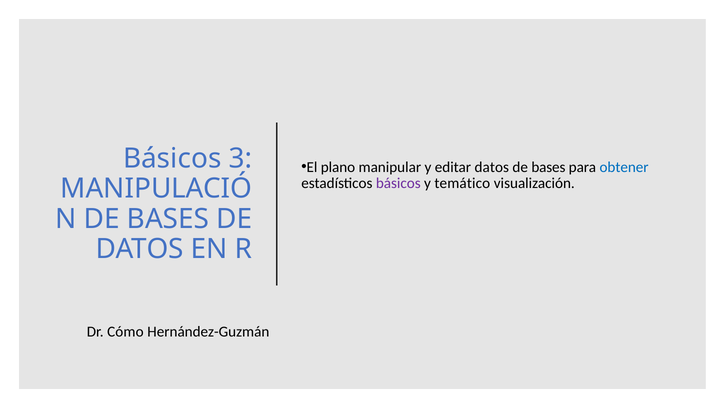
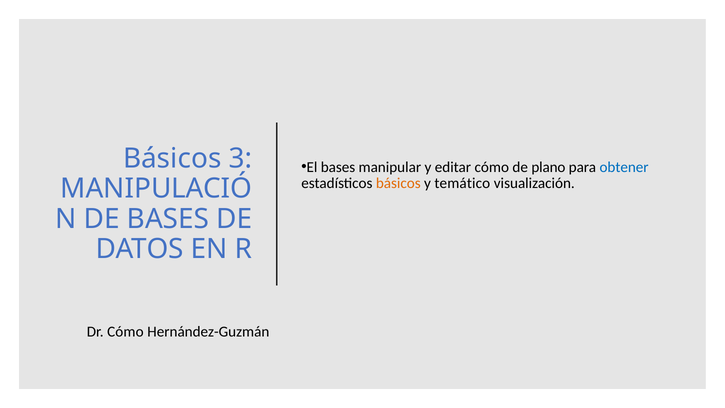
El plano: plano -> bases (338, 167)
editar datos: datos -> cómo (492, 167)
bases: bases -> plano (548, 167)
básicos colour: purple -> orange (398, 183)
